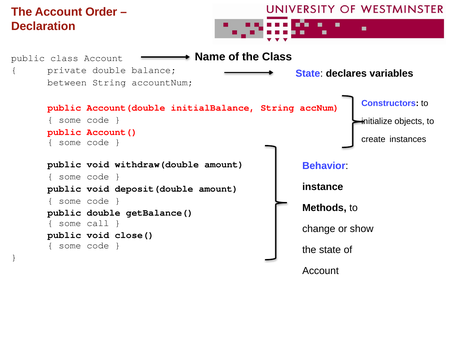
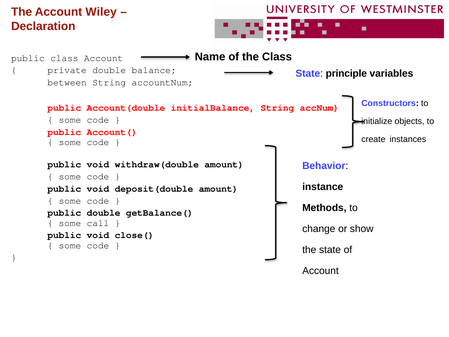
Order: Order -> Wiley (101, 12)
declares: declares -> principle (346, 73)
